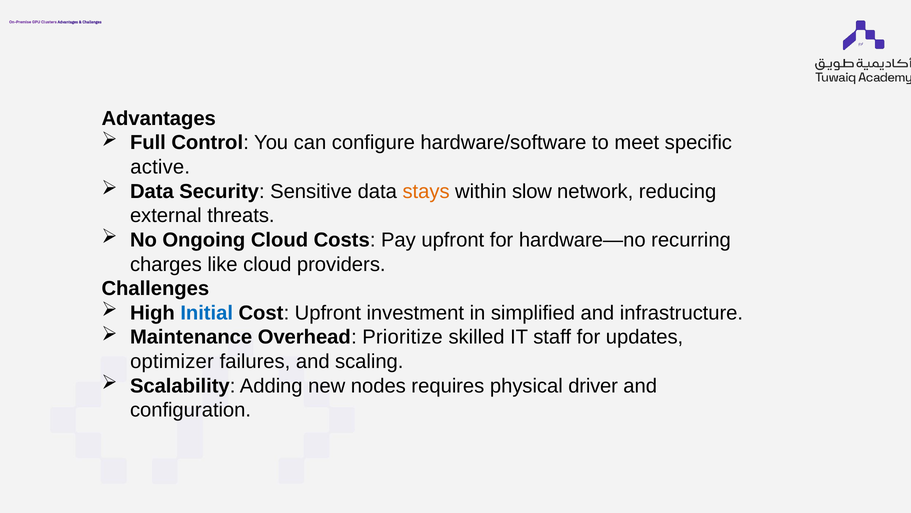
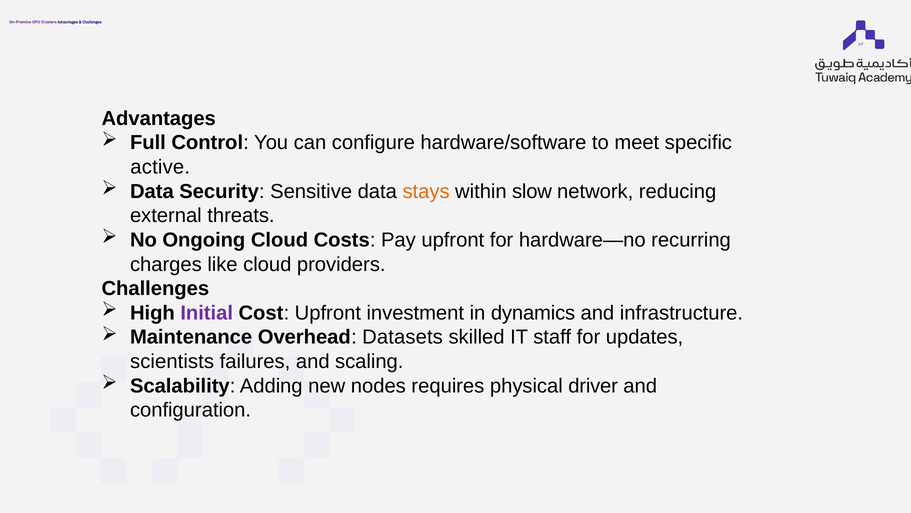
Initial colour: blue -> purple (207, 313)
simplified: simplified -> dynamics (533, 313)
Prioritize: Prioritize -> Datasets (403, 337)
optimizer: optimizer -> scientists (172, 361)
